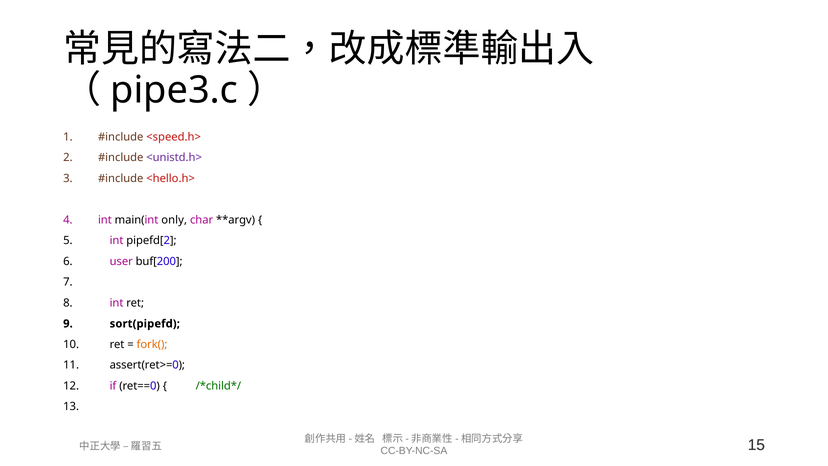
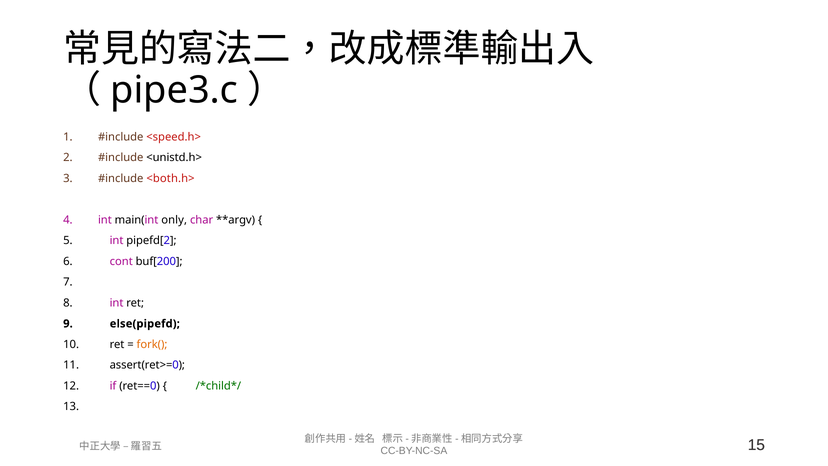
<unistd.h> colour: purple -> black (174, 158)
<hello.h>: <hello.h> -> <both.h> (171, 178)
user: user -> cont (121, 261)
sort(pipefd: sort(pipefd -> else(pipefd (145, 324)
